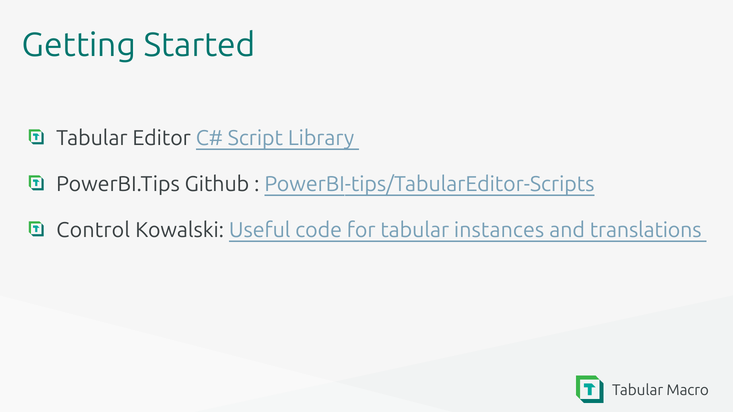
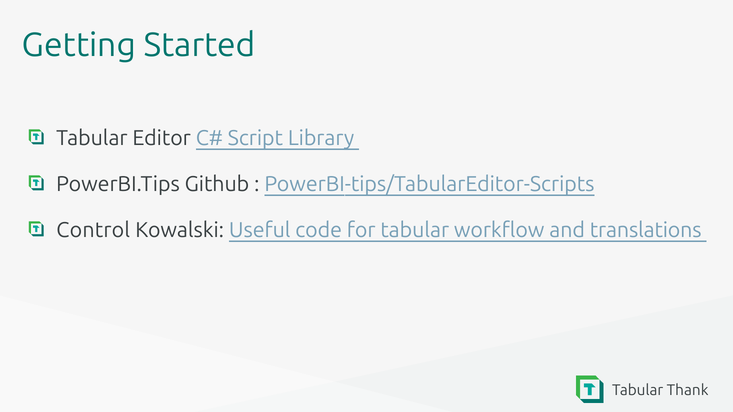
instances: instances -> workflow (499, 230)
Macro: Macro -> Thank (688, 391)
